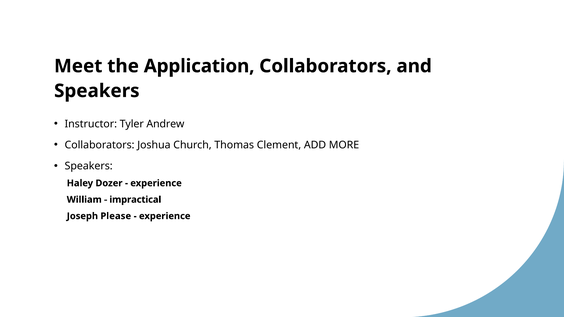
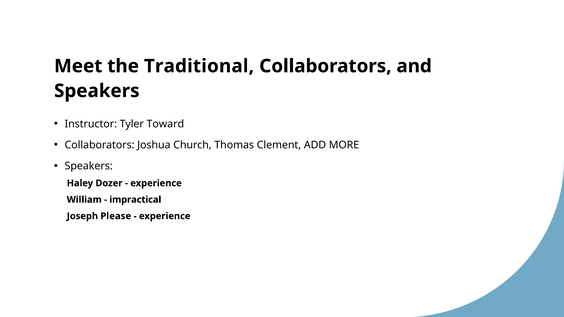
Application: Application -> Traditional (199, 66)
Andrew: Andrew -> Toward (165, 124)
